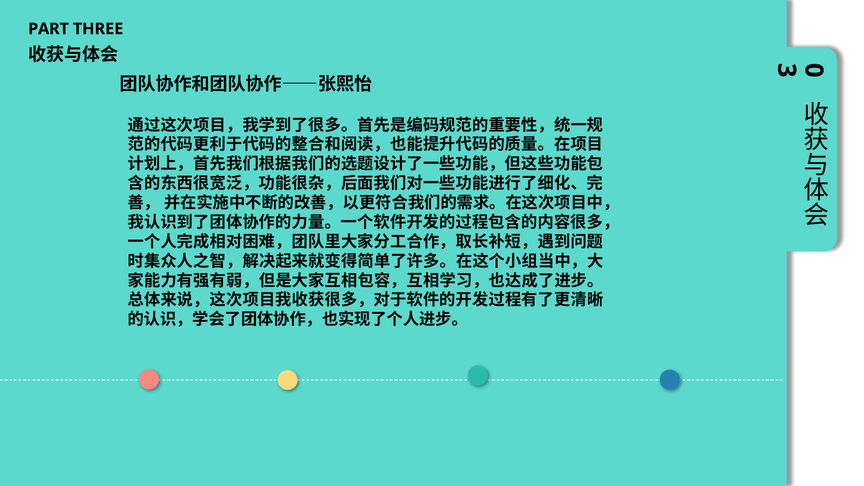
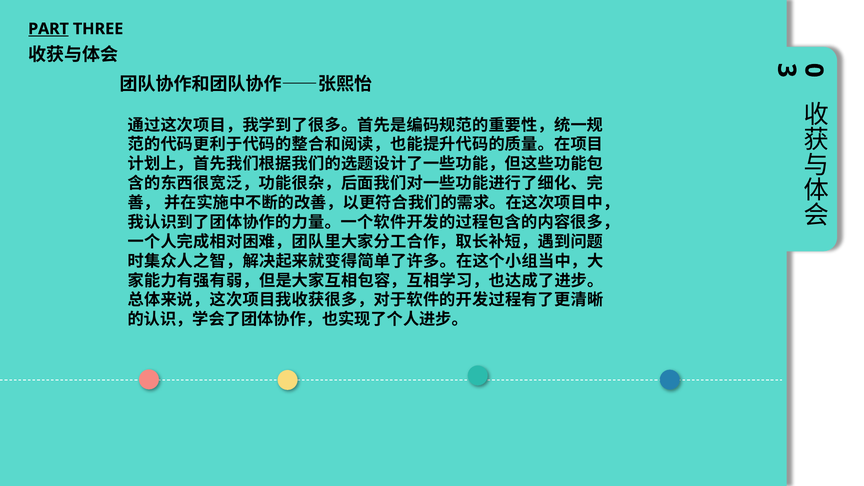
PART underline: none -> present (49, 29)
